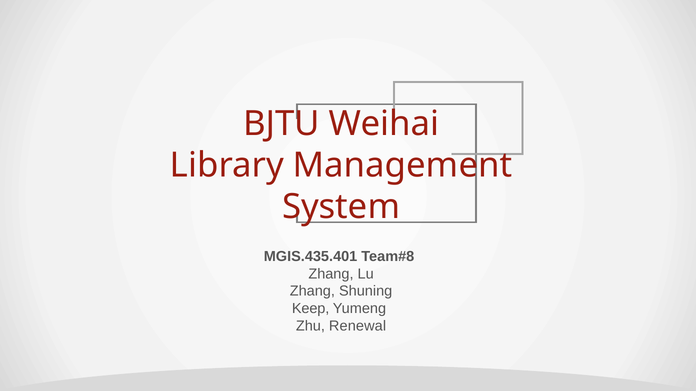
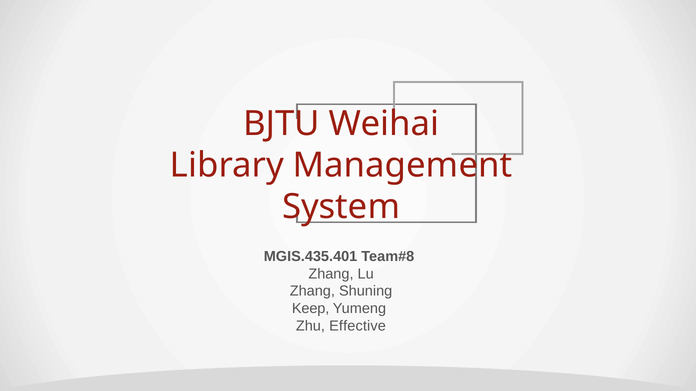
Renewal: Renewal -> Effective (358, 326)
